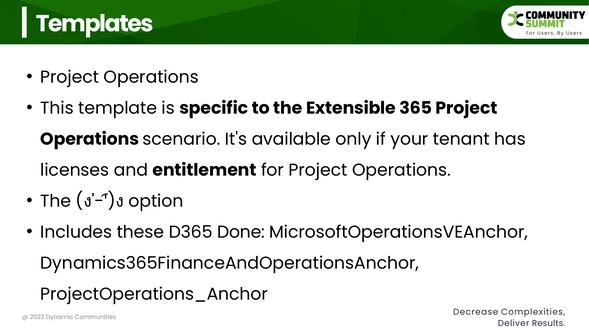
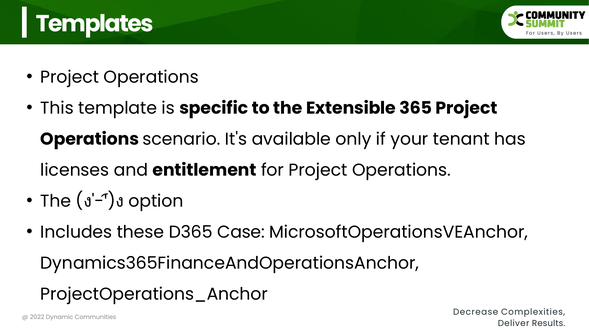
Done: Done -> Case (241, 232)
